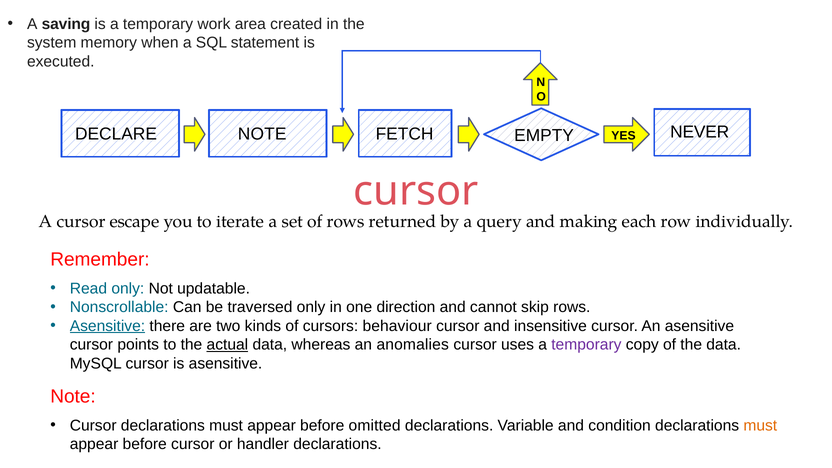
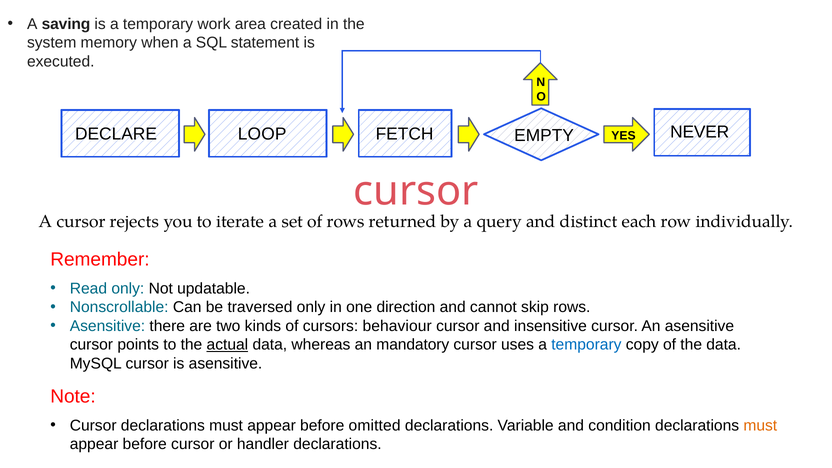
DECLARE NOTE: NOTE -> LOOP (262, 134)
escape: escape -> rejects (134, 222)
making: making -> distinct (589, 222)
Asensitive underline: present -> none (107, 326)
anomalies: anomalies -> mandatory (413, 345)
temporary colour: purple -> blue (586, 345)
